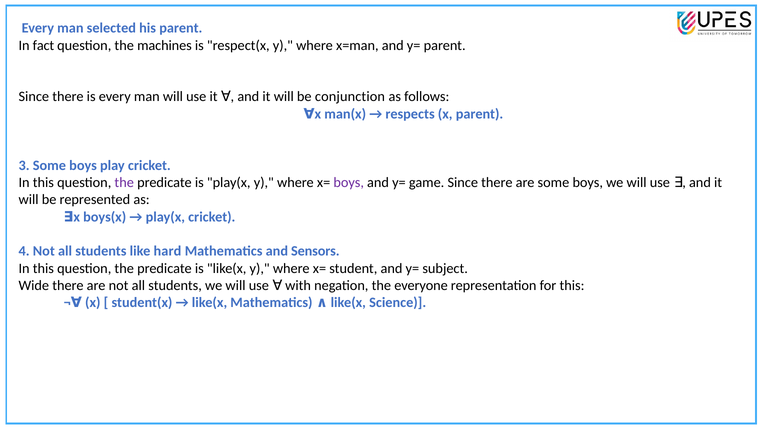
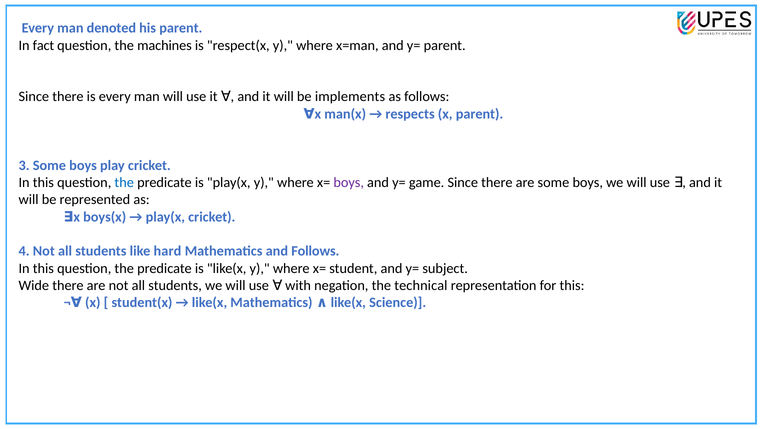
selected: selected -> denoted (111, 28)
conjunction: conjunction -> implements (350, 97)
the colour: purple -> blue (124, 182)
and Sensors: Sensors -> Follows (315, 251)
everyone: everyone -> technical (421, 285)
